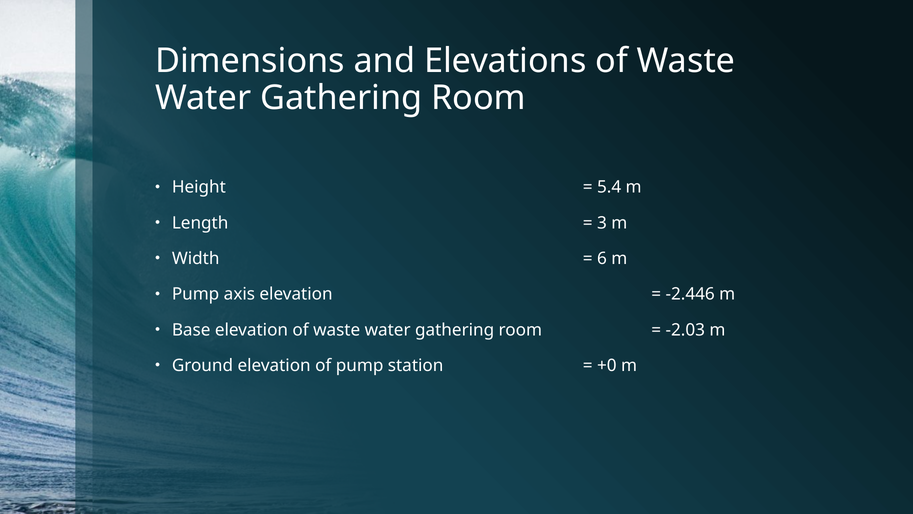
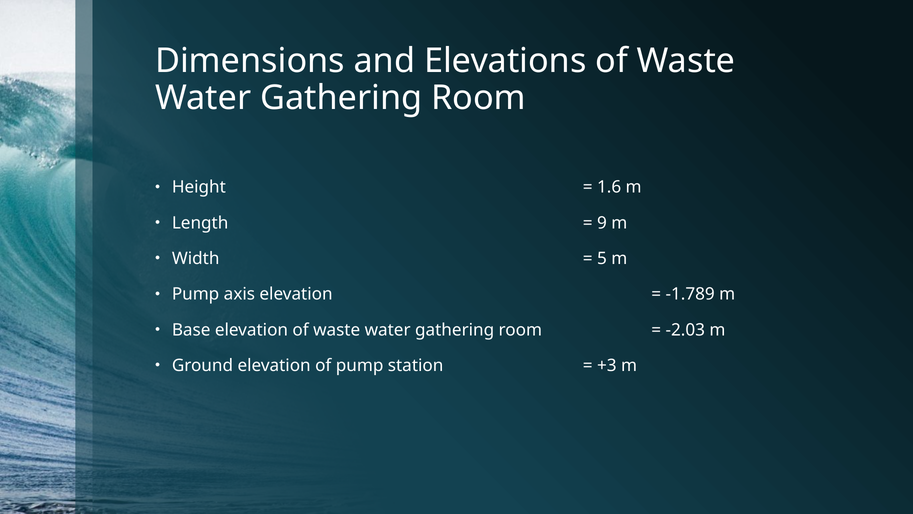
5.4: 5.4 -> 1.6 (609, 187)
3: 3 -> 9 (602, 223)
6: 6 -> 5 (602, 258)
-2.446: -2.446 -> -1.789 (690, 294)
+0: +0 -> +3 (607, 365)
